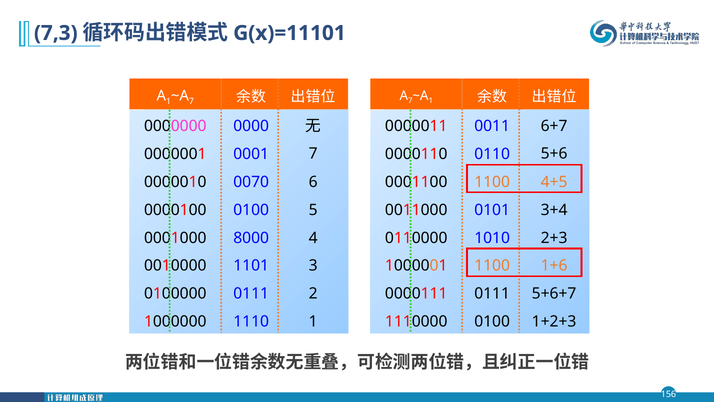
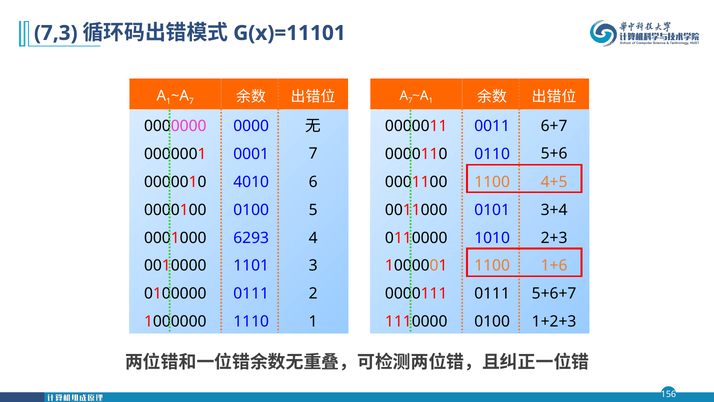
0070: 0070 -> 4010 (251, 182)
8000: 8000 -> 6293 (251, 238)
